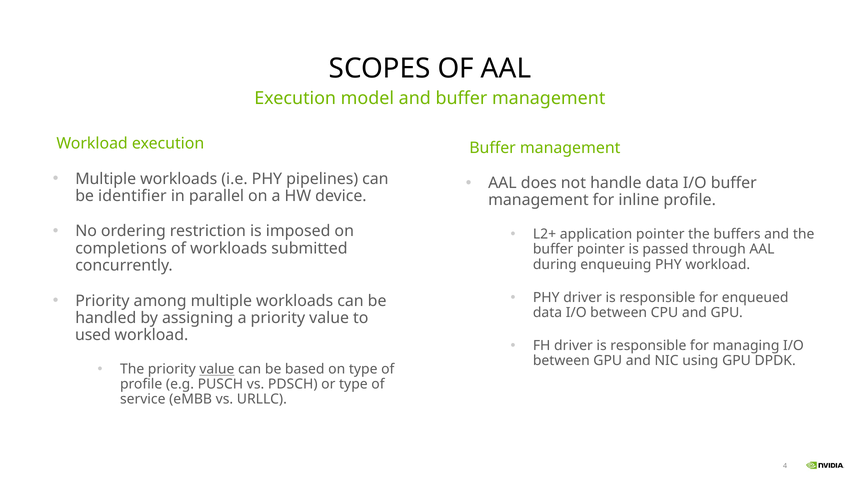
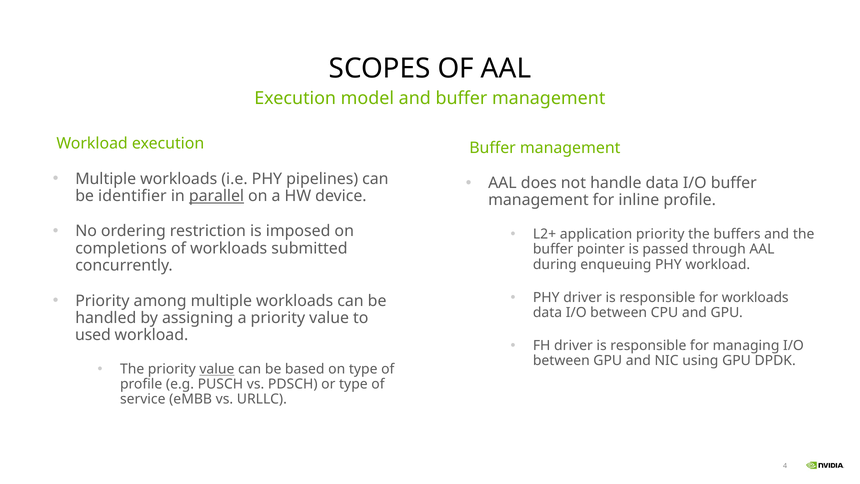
parallel underline: none -> present (216, 196)
application pointer: pointer -> priority (660, 234)
for enqueued: enqueued -> workloads (755, 297)
